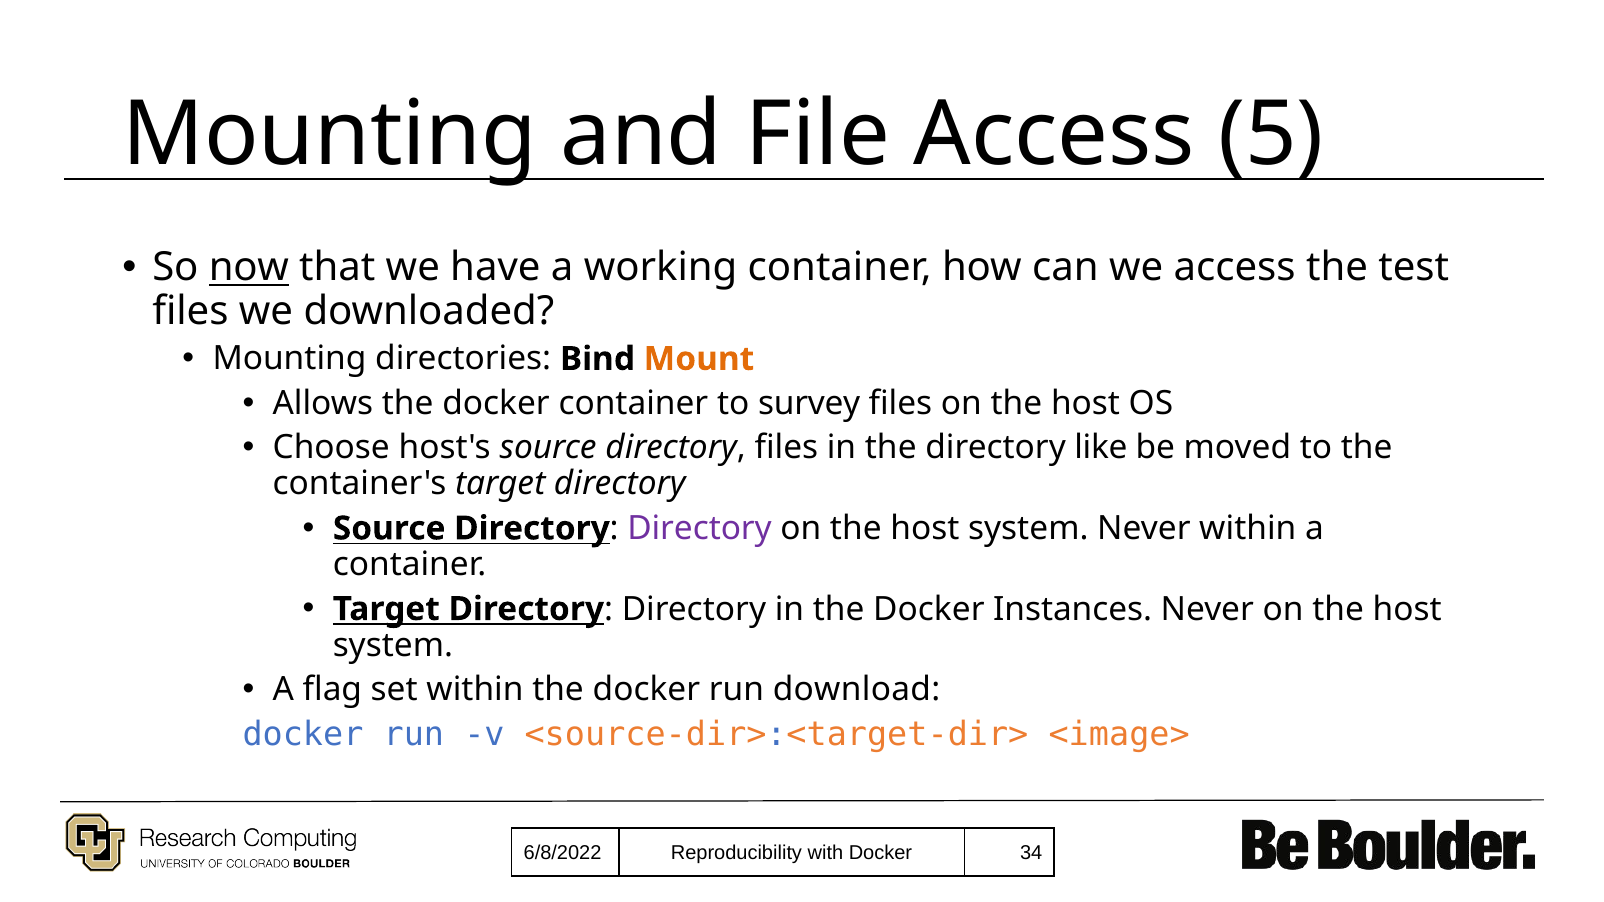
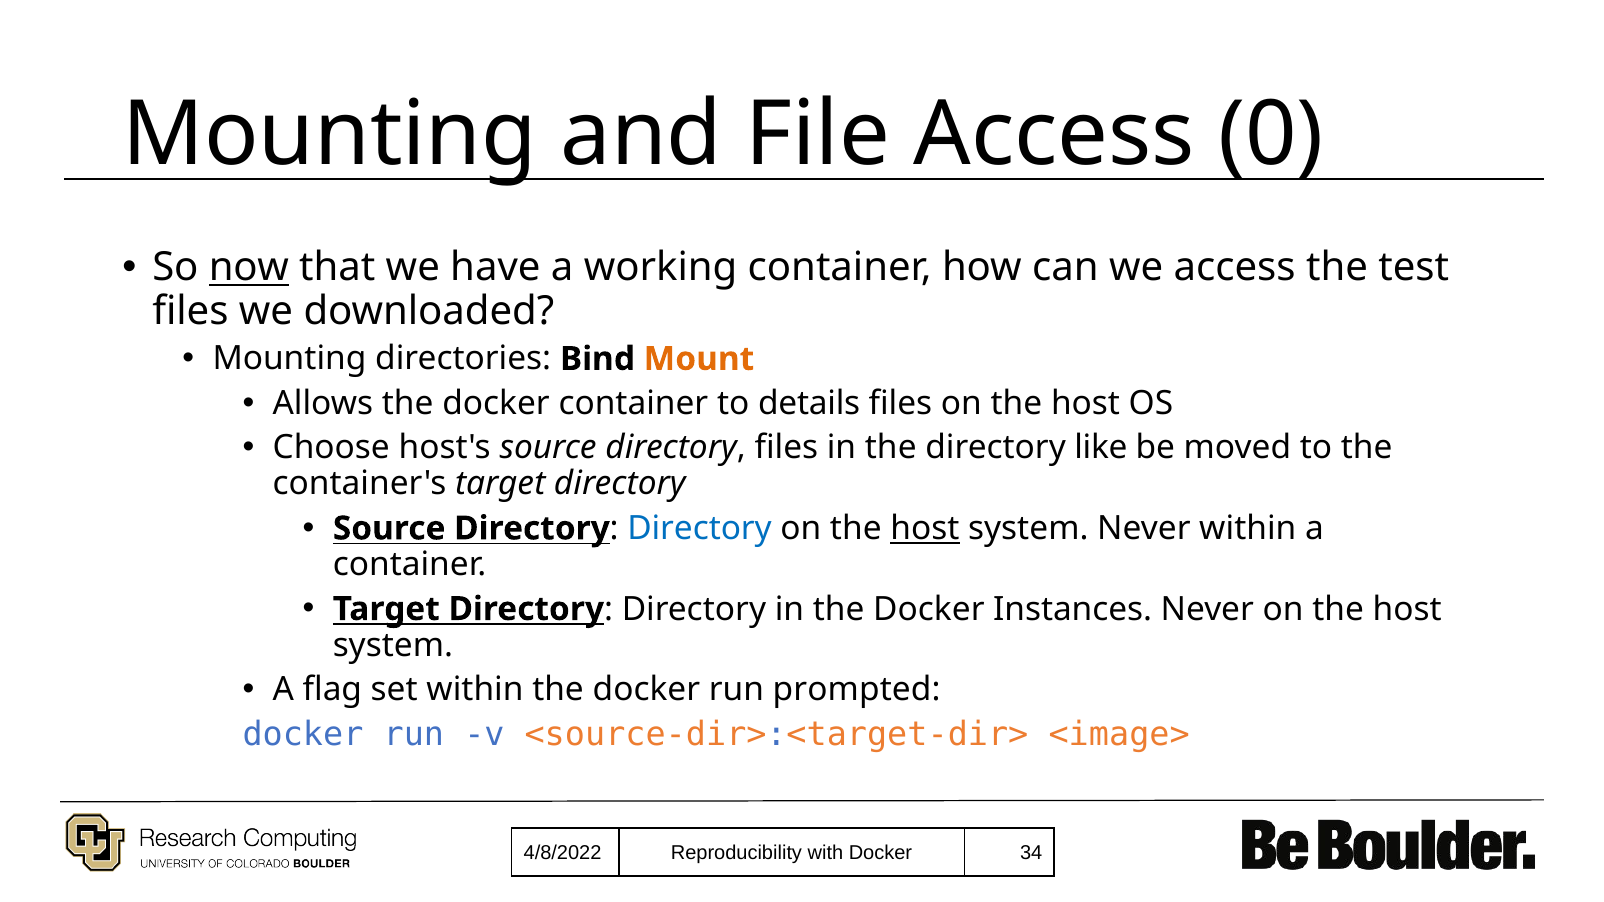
5: 5 -> 0 (1271, 135)
survey: survey -> details (809, 403)
Directory colour: purple -> blue (700, 529)
host underline: none -> present (925, 529)
download: download -> prompted (857, 690)
6/8/2022: 6/8/2022 -> 4/8/2022 (563, 854)
